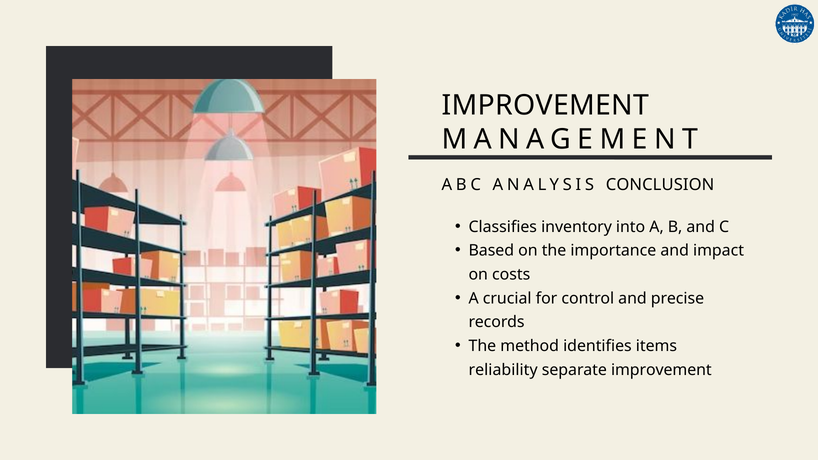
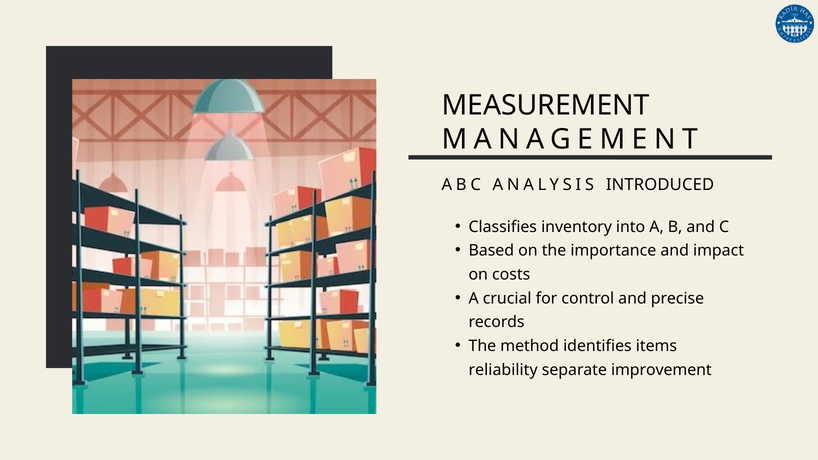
IMPROVEMENT: IMPROVEMENT -> MEASUREMENT (546, 105)
CONCLUSION: CONCLUSION -> INTRODUCED (660, 185)
